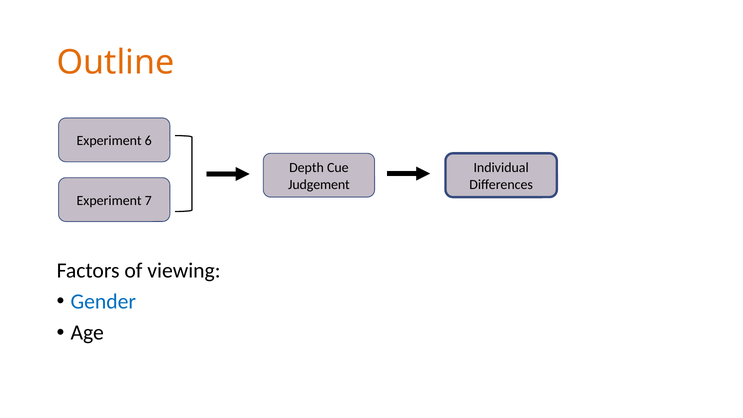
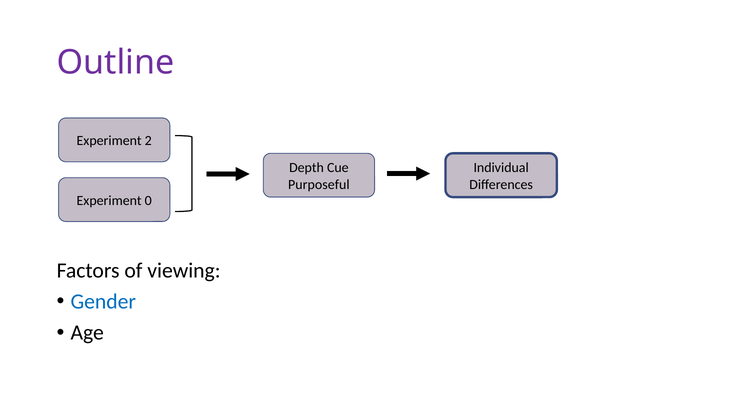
Outline colour: orange -> purple (115, 62)
6: 6 -> 2 (148, 141)
Judgement: Judgement -> Purposeful (319, 184)
7: 7 -> 0 (148, 201)
